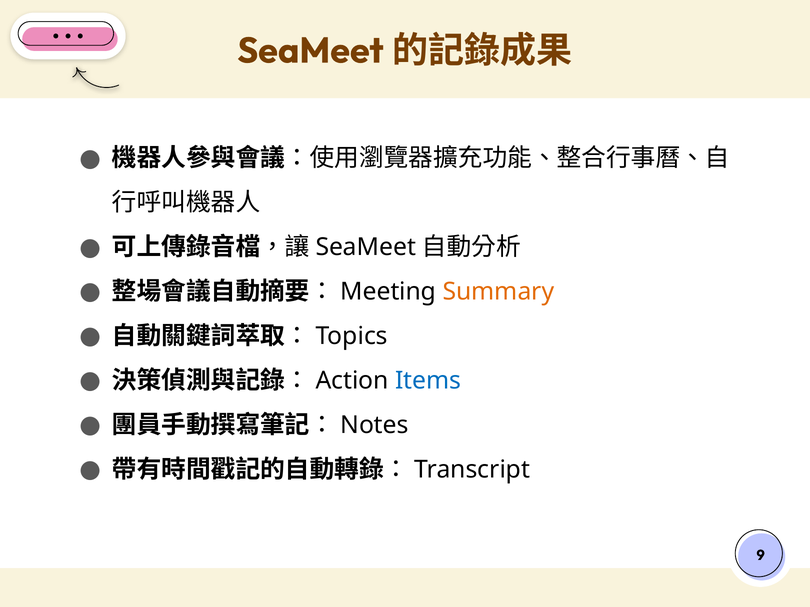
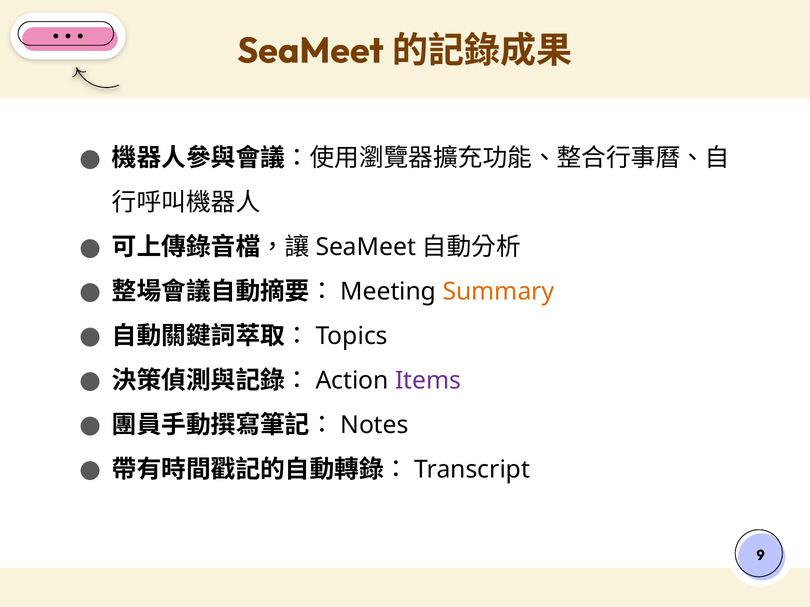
Items colour: blue -> purple (428, 381)
